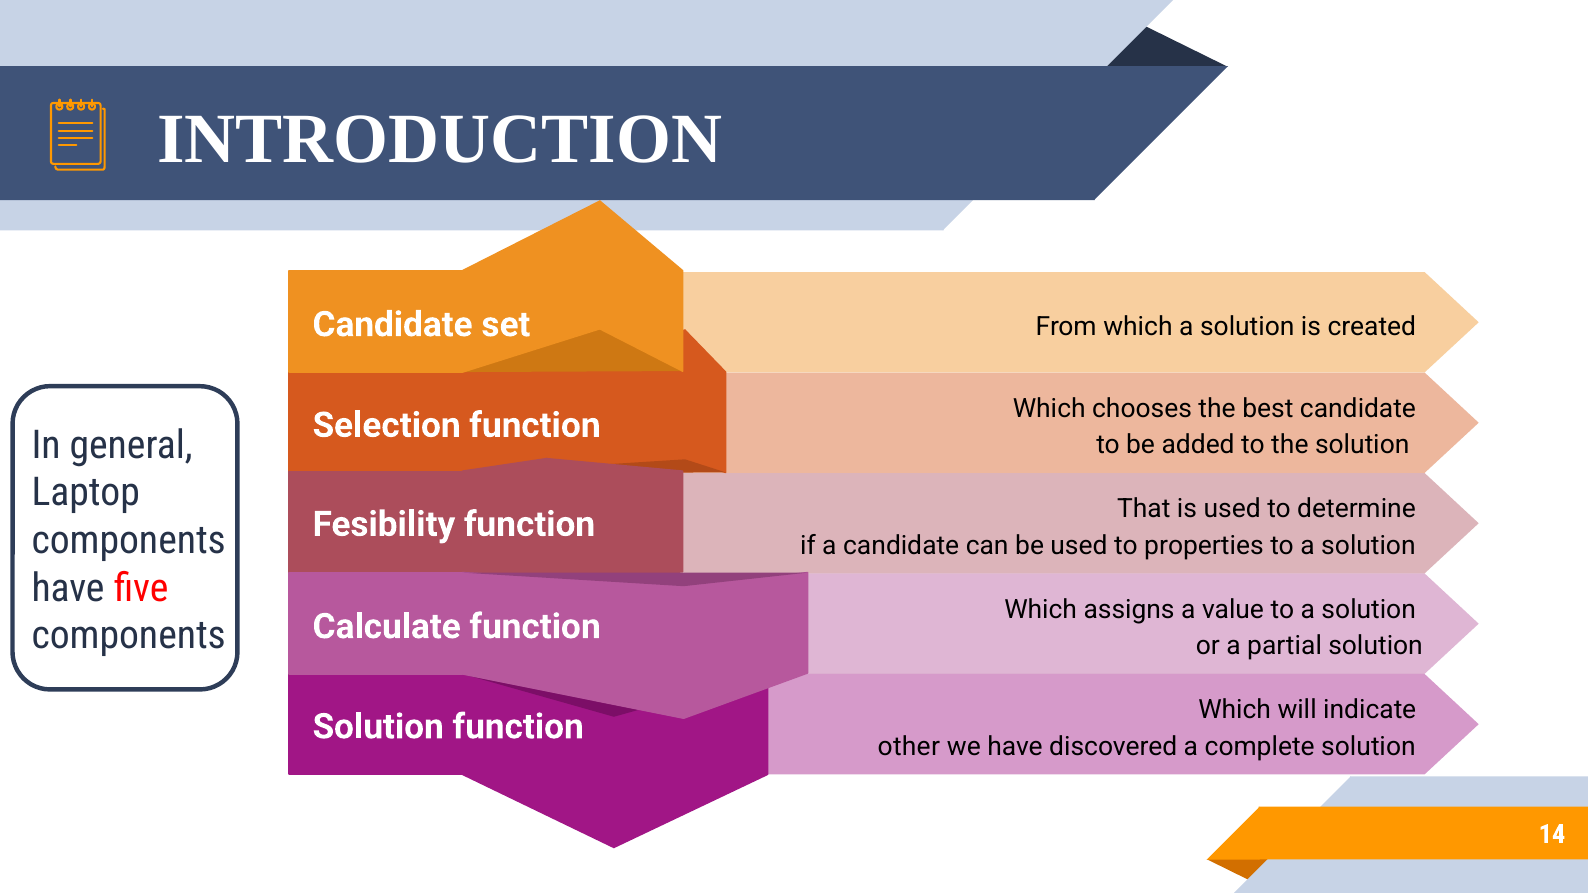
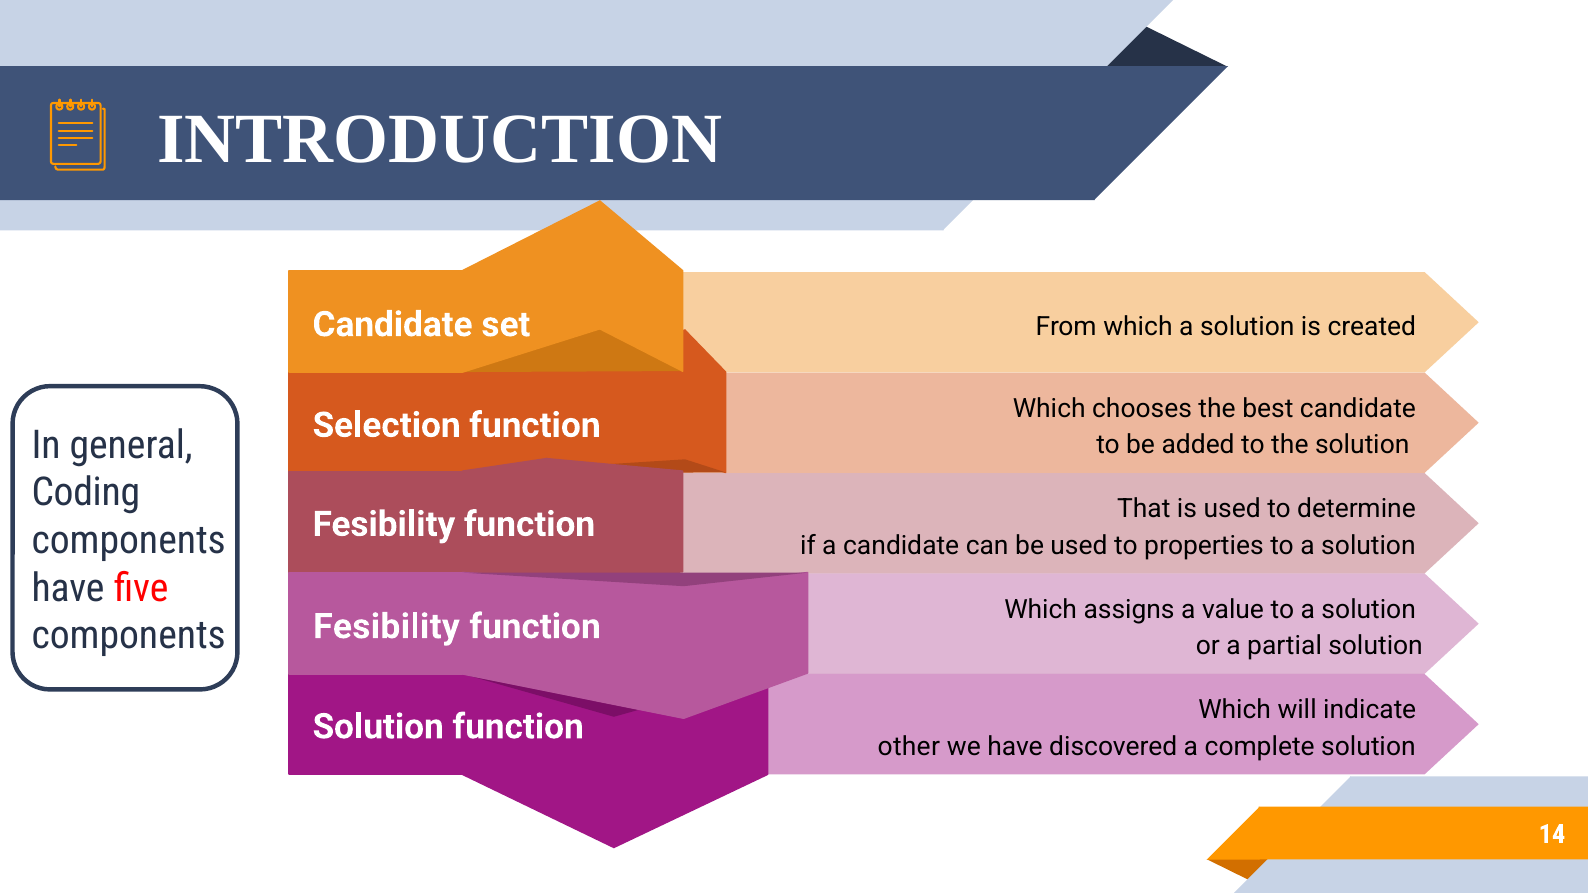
Laptop: Laptop -> Coding (86, 493)
Calculate: Calculate -> Fesibility (386, 627)
